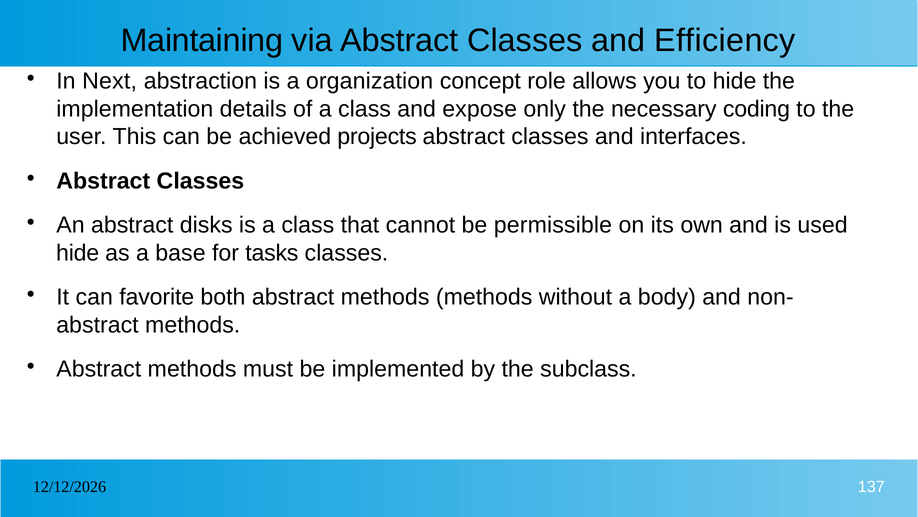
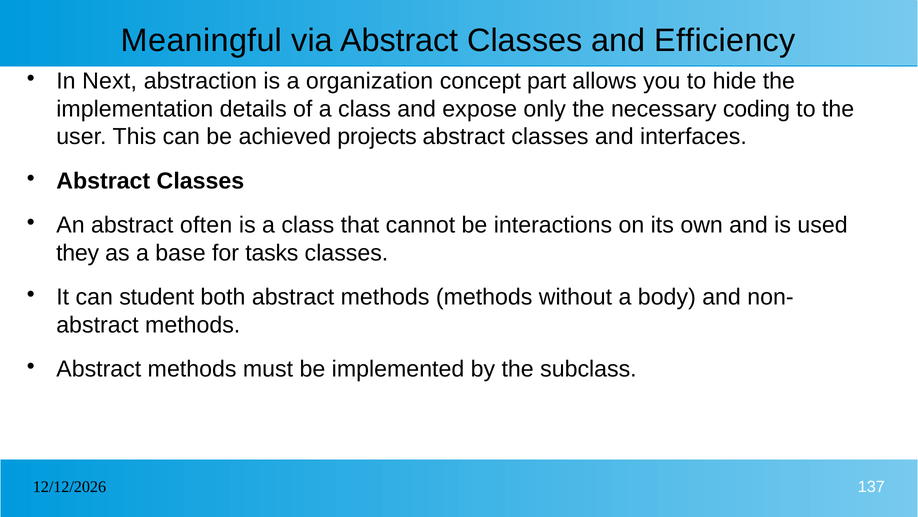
Maintaining: Maintaining -> Meaningful (202, 40)
role: role -> part (547, 81)
disks: disks -> often (206, 225)
permissible: permissible -> interactions (553, 225)
hide: hide -> they (78, 253)
favorite: favorite -> student (157, 297)
